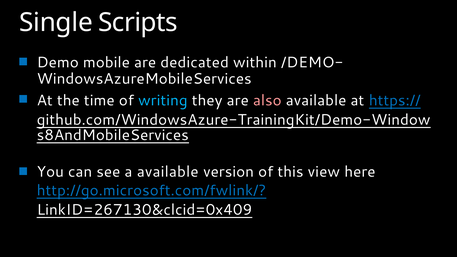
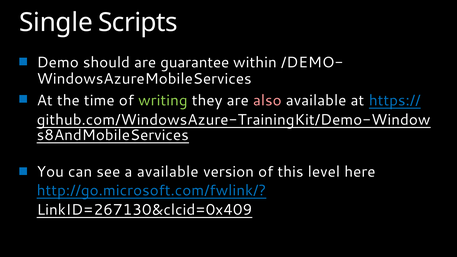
mobile: mobile -> should (106, 62)
dedicated: dedicated -> guarantee (195, 62)
writing colour: light blue -> light green (163, 100)
view: view -> level (324, 172)
